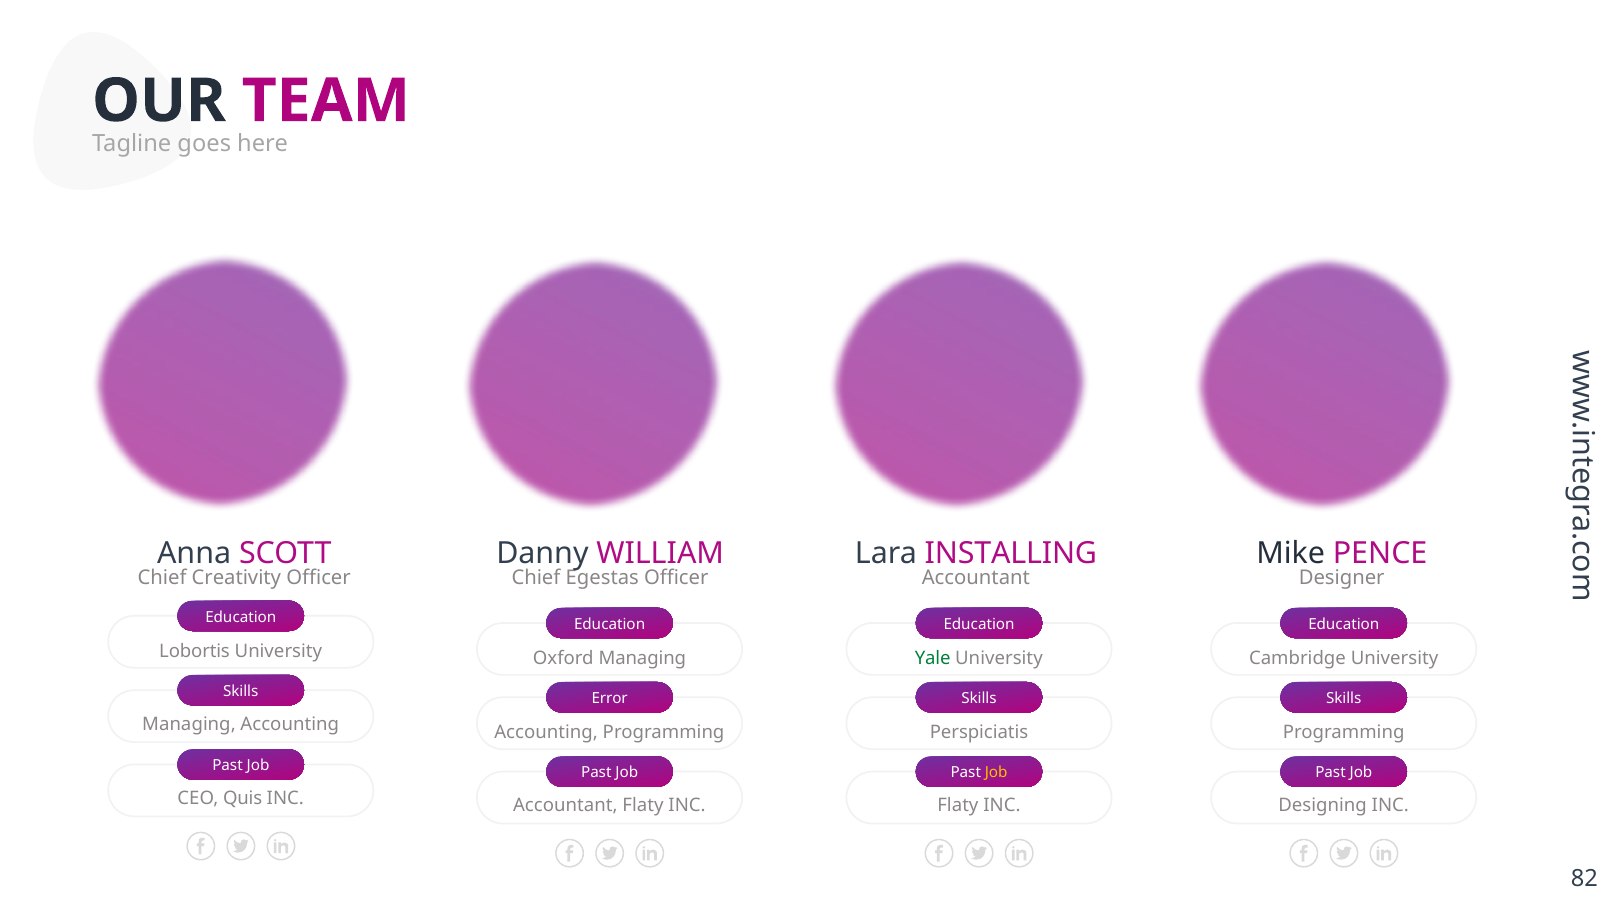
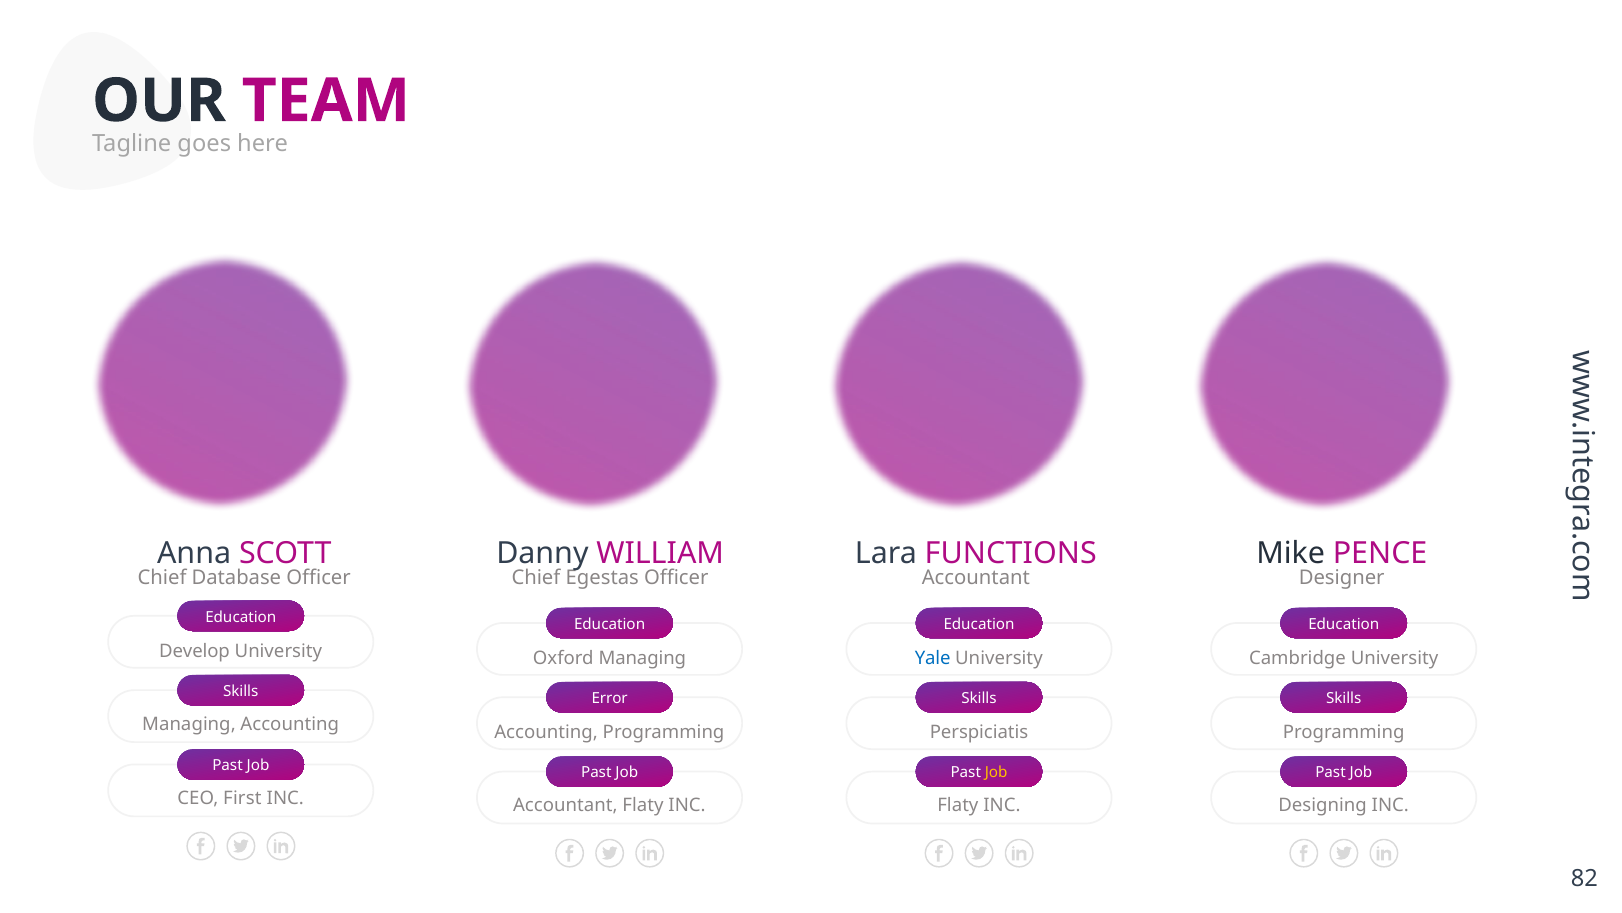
INSTALLING: INSTALLING -> FUNCTIONS (1011, 553)
Creativity: Creativity -> Database (236, 578)
Lobortis: Lobortis -> Develop (195, 650)
Yale colour: green -> blue (933, 658)
Quis: Quis -> First (242, 798)
